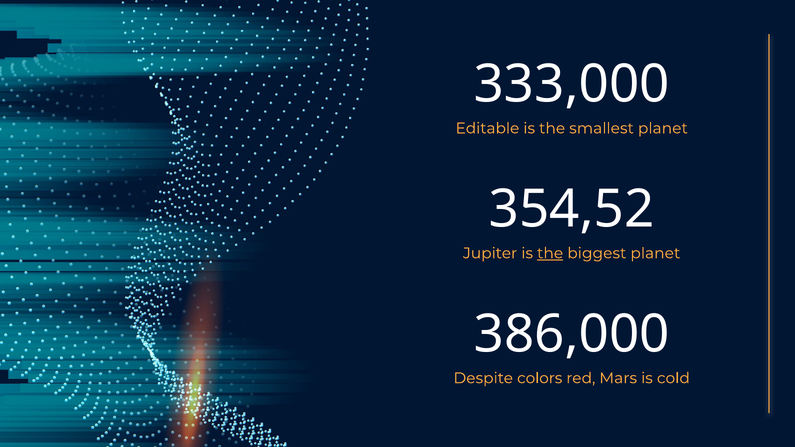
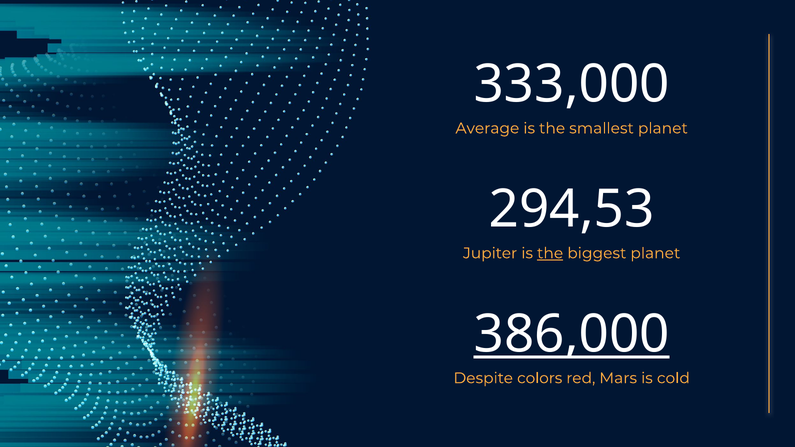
Editable: Editable -> Average (487, 128)
354,52: 354,52 -> 294,53 (572, 209)
386,000 underline: none -> present (572, 334)
